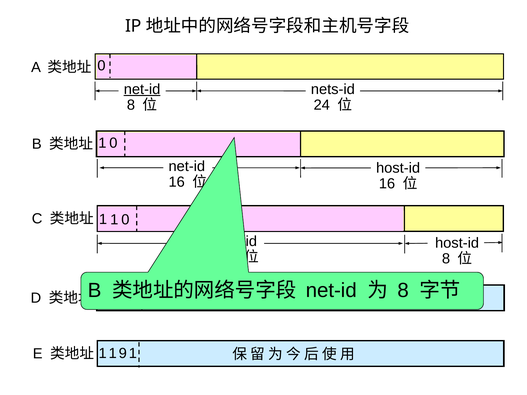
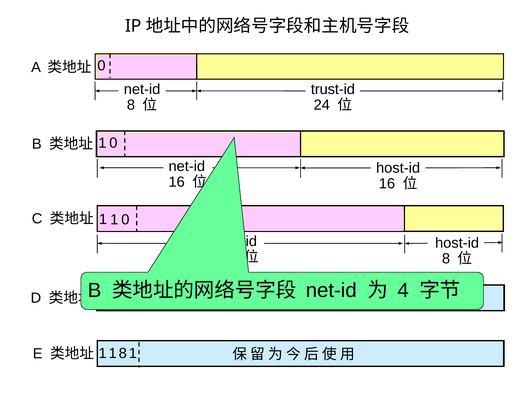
net-id underline: present -> none (142, 89)
nets-id: nets-id -> trust-id (333, 89)
8: 8 -> 4 (403, 291)
1 9: 9 -> 8 (123, 354)
